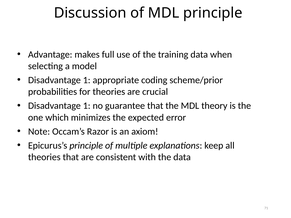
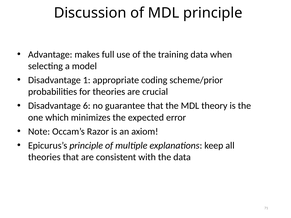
1: 1 -> 6 (87, 106)
